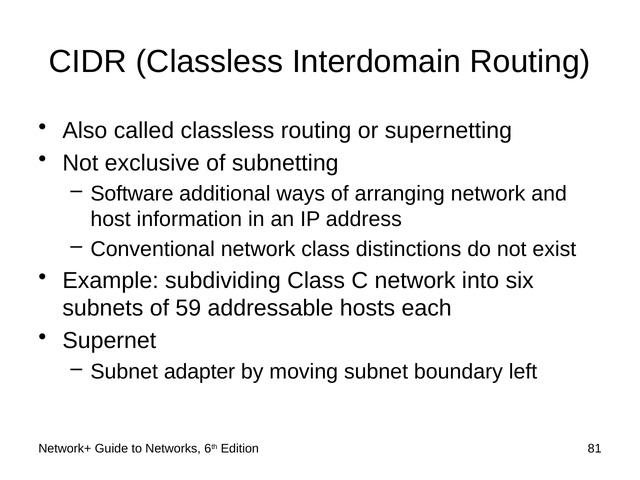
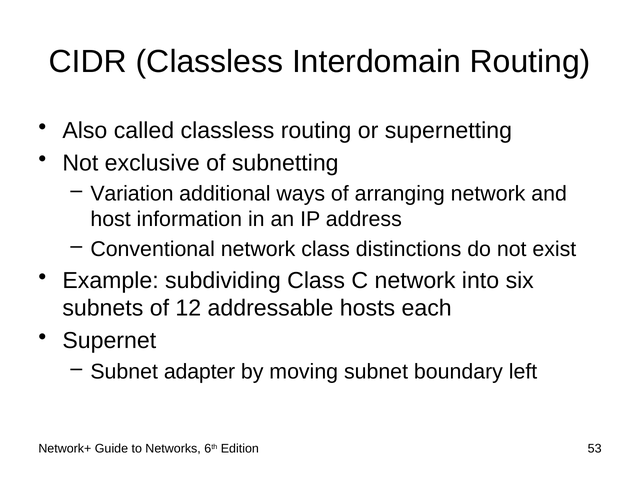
Software: Software -> Variation (132, 194)
59: 59 -> 12 (188, 308)
81: 81 -> 53 (595, 449)
